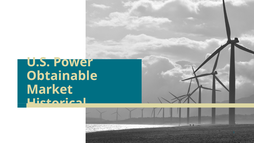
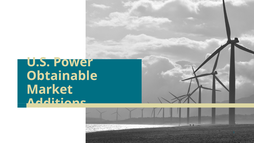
Historical: Historical -> Additions (56, 103)
